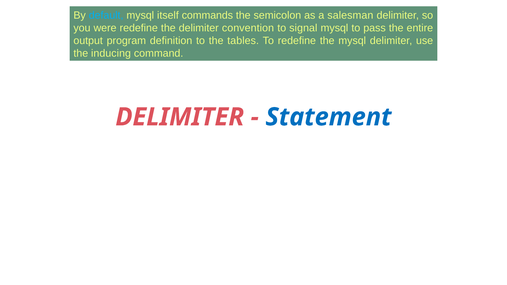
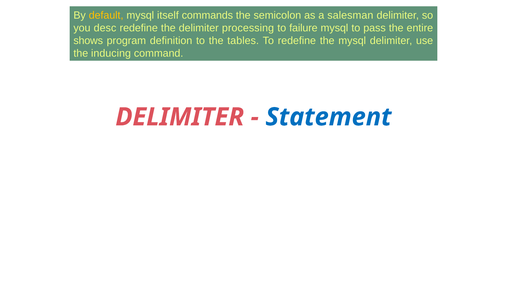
default colour: light blue -> yellow (106, 15)
were: were -> desc (105, 28)
convention: convention -> processing (248, 28)
signal: signal -> failure (303, 28)
output: output -> shows (88, 41)
